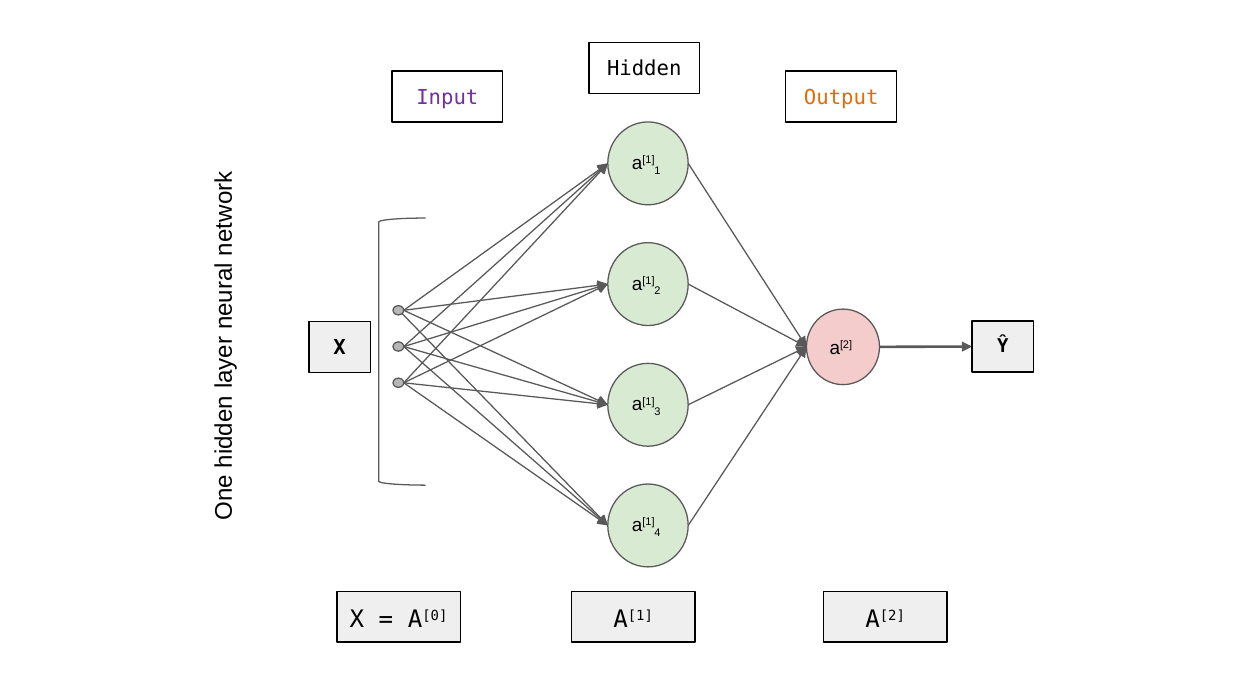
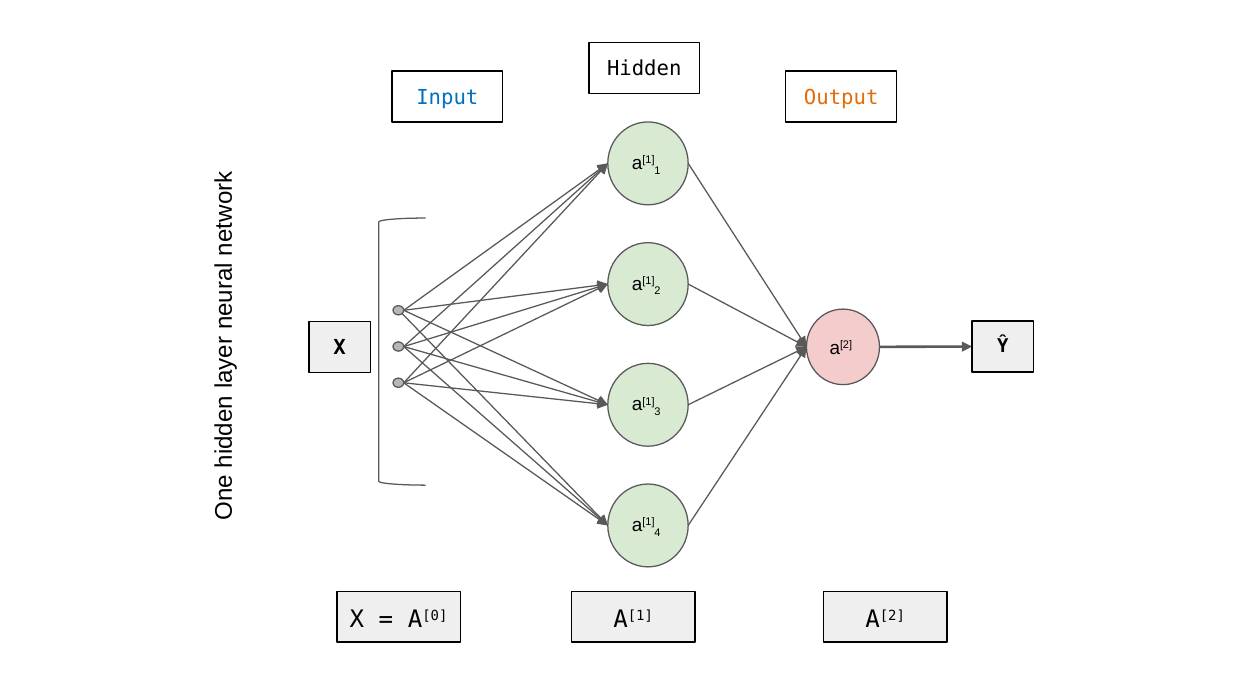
Input colour: purple -> blue (447, 97)
